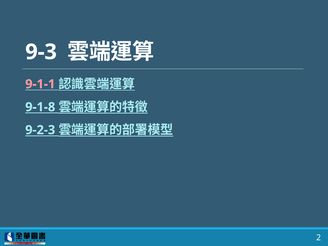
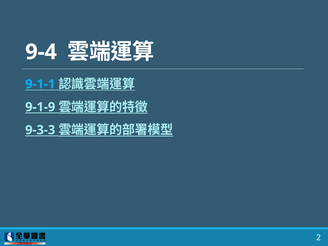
9-3: 9-3 -> 9-4 (41, 52)
9-1-1 colour: pink -> light blue (40, 84)
9-1-8: 9-1-8 -> 9-1-9 (40, 107)
9-2-3: 9-2-3 -> 9-3-3 (40, 130)
